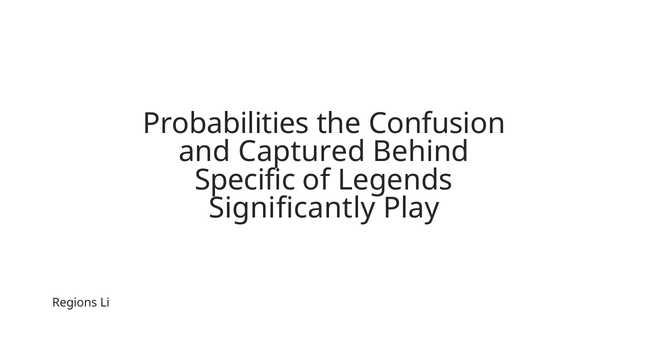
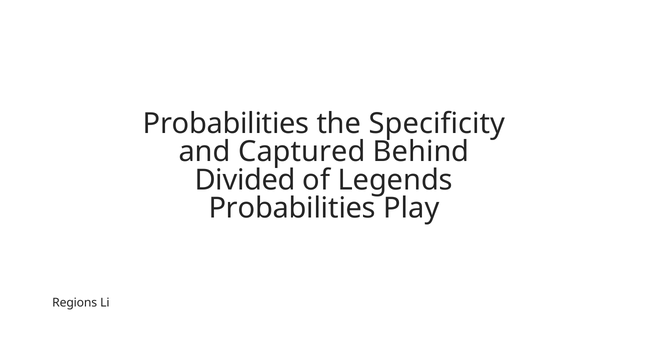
Confusion: Confusion -> Specificity (437, 124)
Specific: Specific -> Divided (245, 180)
Significantly: Significantly -> Probabilities (292, 208)
